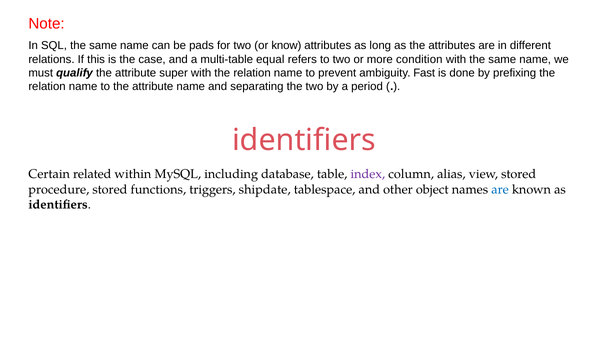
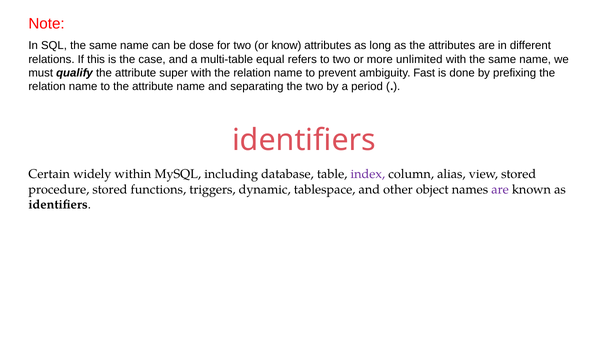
pads: pads -> dose (201, 46)
condition: condition -> unlimited (419, 59)
related: related -> widely (92, 174)
shipdate: shipdate -> dynamic (265, 189)
are colour: blue -> purple (500, 189)
